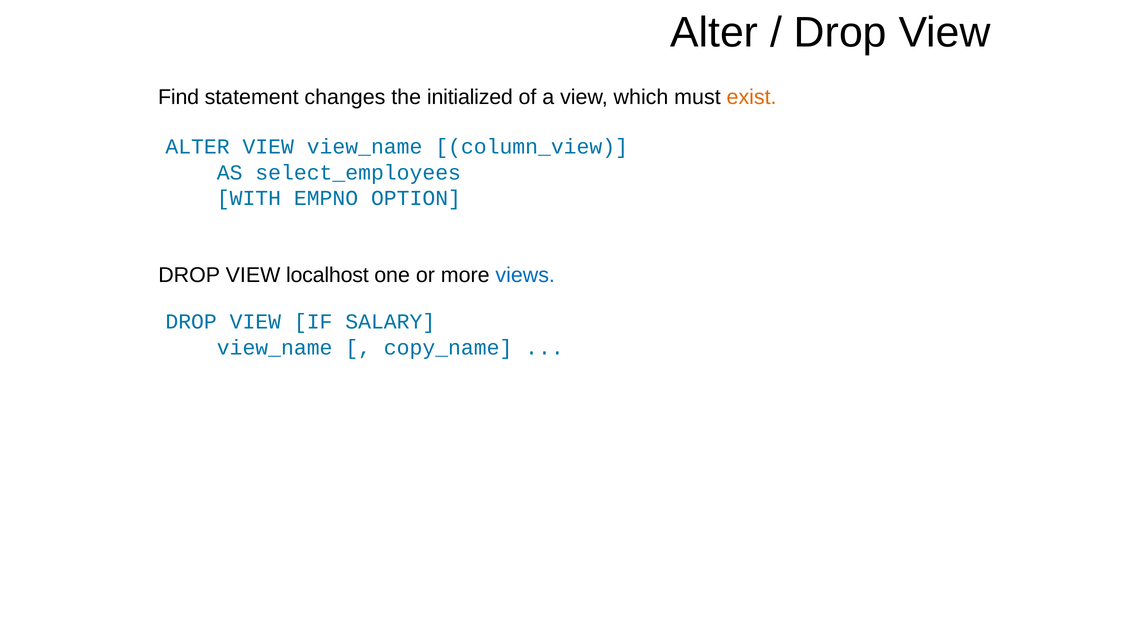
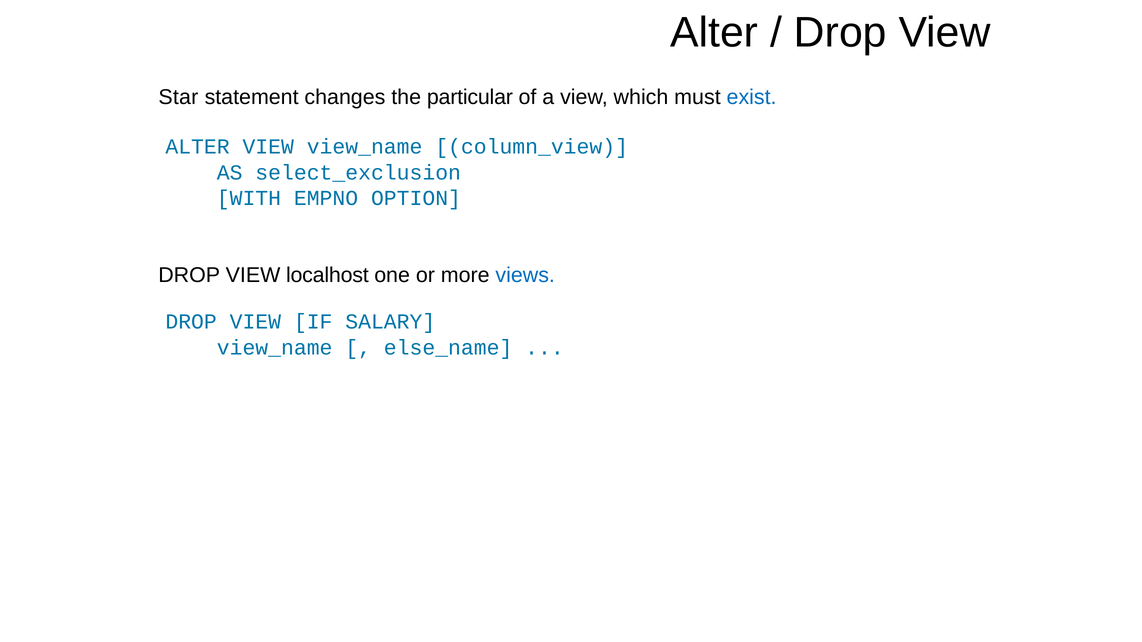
Find: Find -> Star (178, 97)
initialized: initialized -> particular (470, 97)
exist colour: orange -> blue (752, 97)
select_employees: select_employees -> select_exclusion (358, 173)
copy_name: copy_name -> else_name (448, 348)
